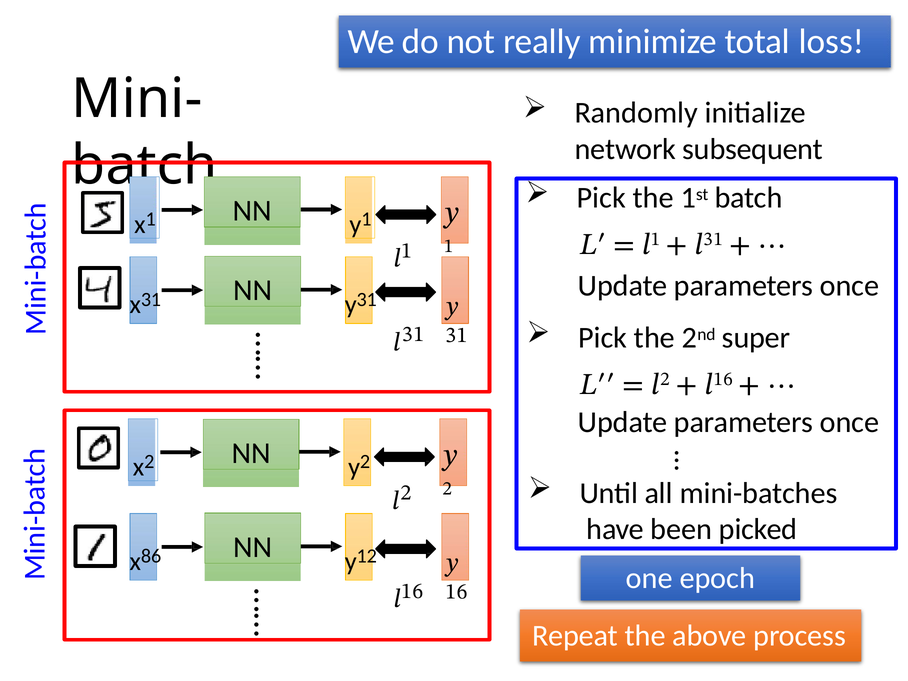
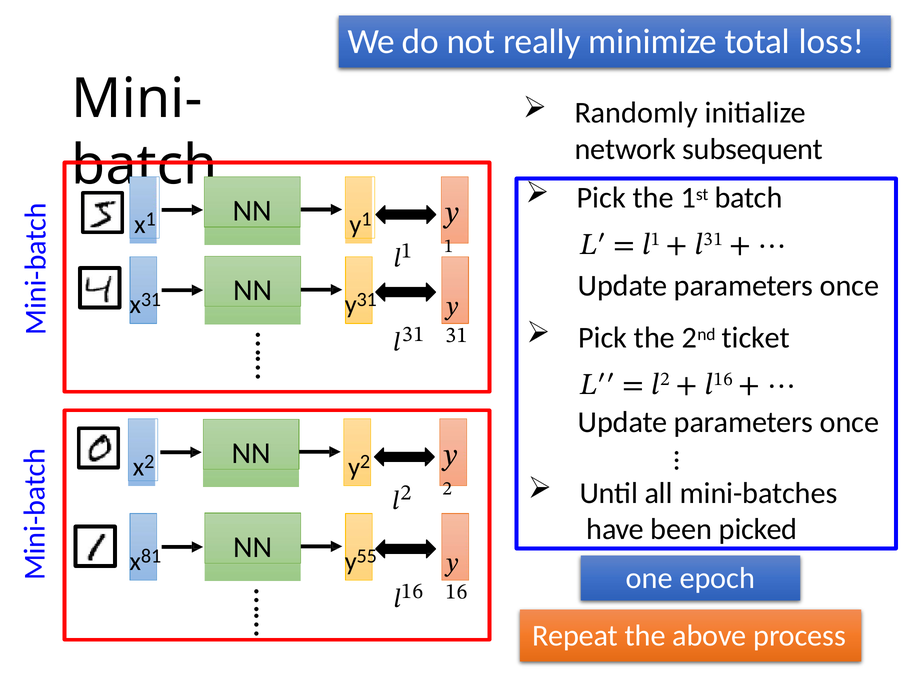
super: super -> ticket (756, 338)
86: 86 -> 81 (151, 556)
12: 12 -> 55 (367, 556)
